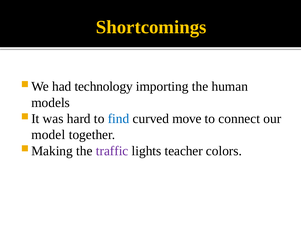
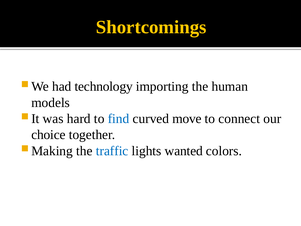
model: model -> choice (48, 135)
traffic colour: purple -> blue (112, 151)
teacher: teacher -> wanted (184, 151)
